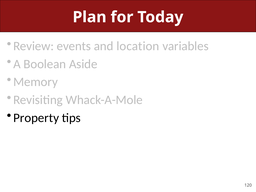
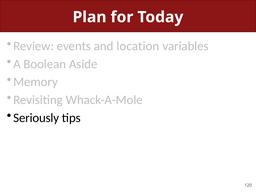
Property: Property -> Seriously (36, 118)
